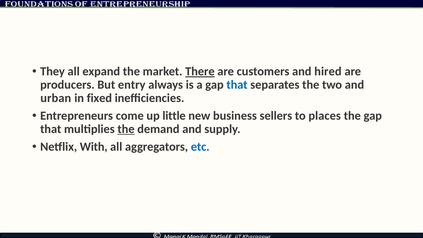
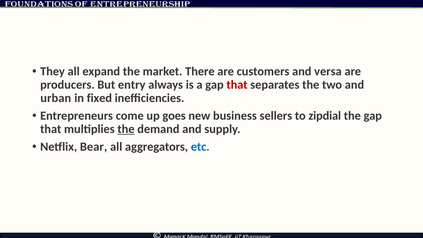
There underline: present -> none (200, 71)
hired: hired -> versa (328, 71)
that colour: blue -> red (237, 85)
little: little -> goes (174, 116)
places: places -> zipdial (325, 116)
With: With -> Bear (94, 147)
